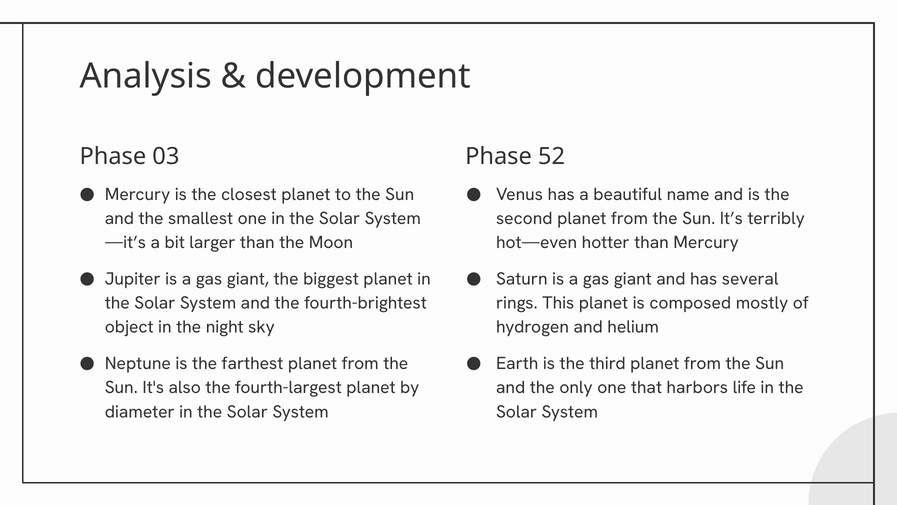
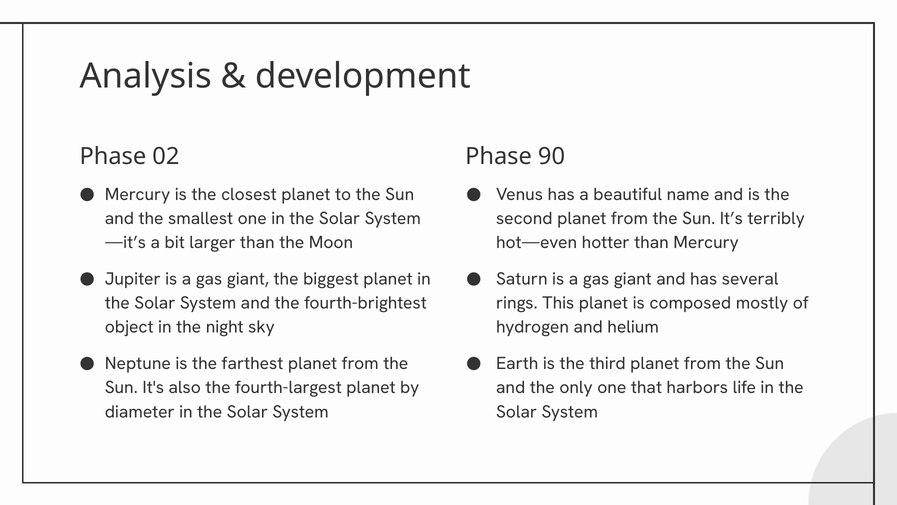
03: 03 -> 02 (166, 156)
52: 52 -> 90 (552, 156)
